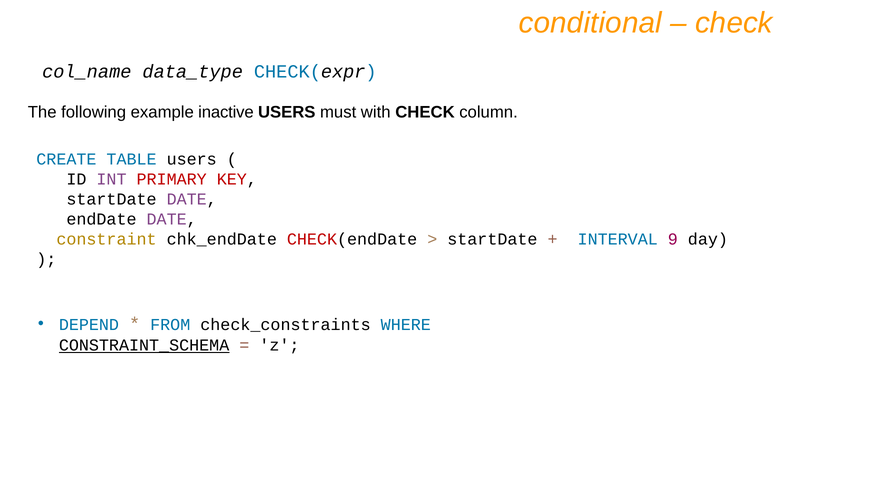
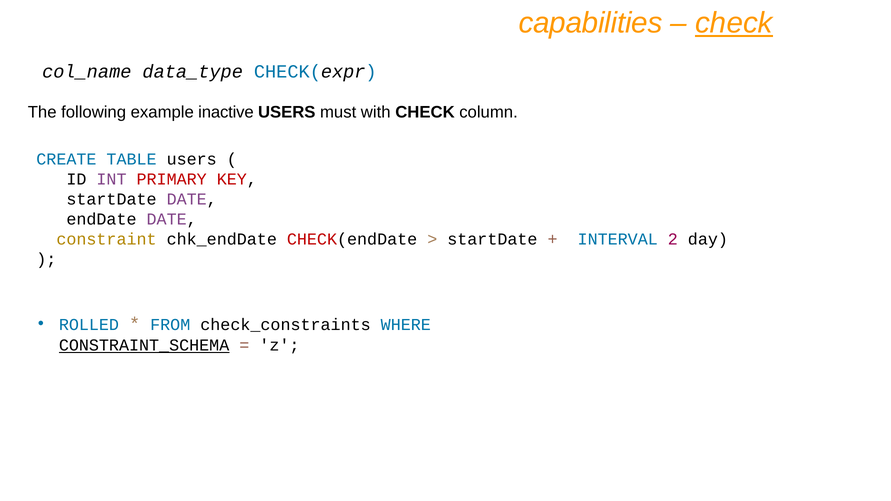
conditional: conditional -> capabilities (590, 23)
check underline: none -> present (734, 23)
9: 9 -> 2 (673, 239)
DEPEND: DEPEND -> ROLLED (89, 325)
